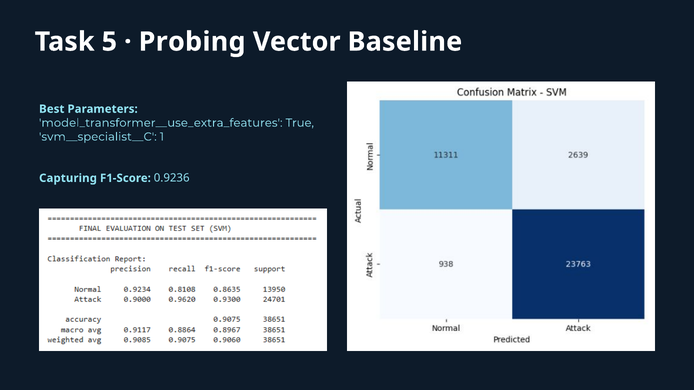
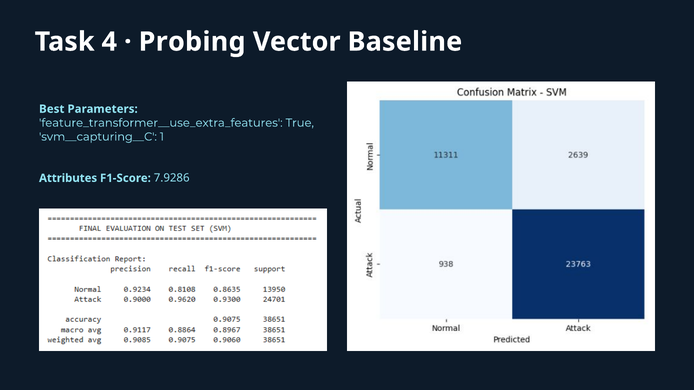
5: 5 -> 4 (109, 42)
model_transformer__use_extra_features: model_transformer__use_extra_features -> feature_transformer__use_extra_features (161, 123)
svm__specialist__C: svm__specialist__C -> svm__capturing__C (98, 137)
Capturing: Capturing -> Attributes (68, 178)
0.9236: 0.9236 -> 7.9286 (172, 178)
